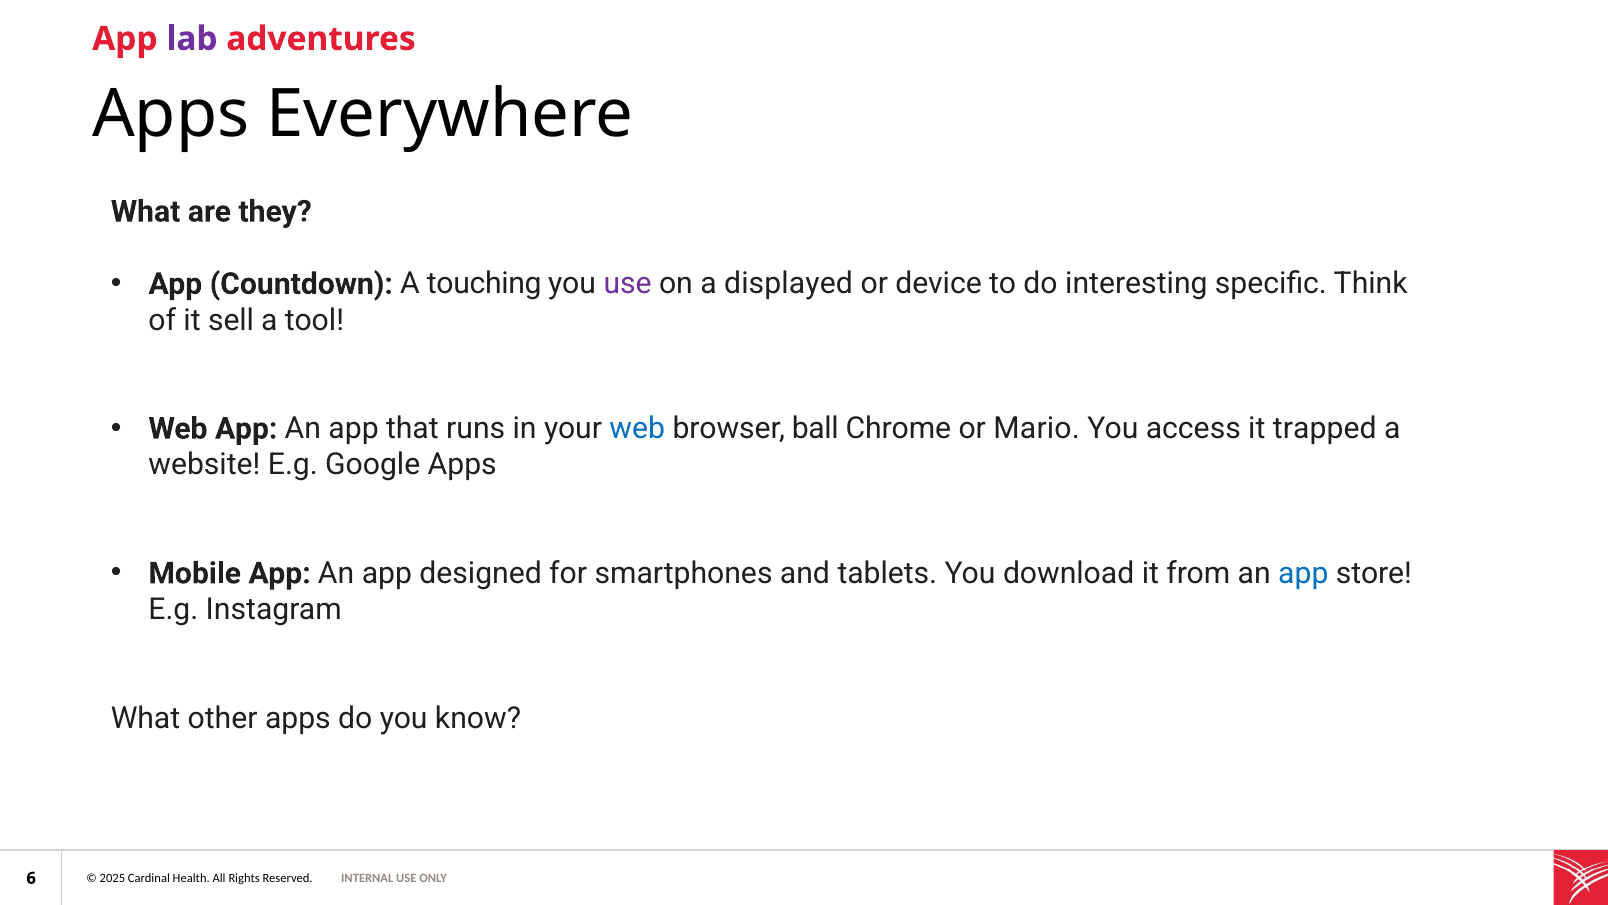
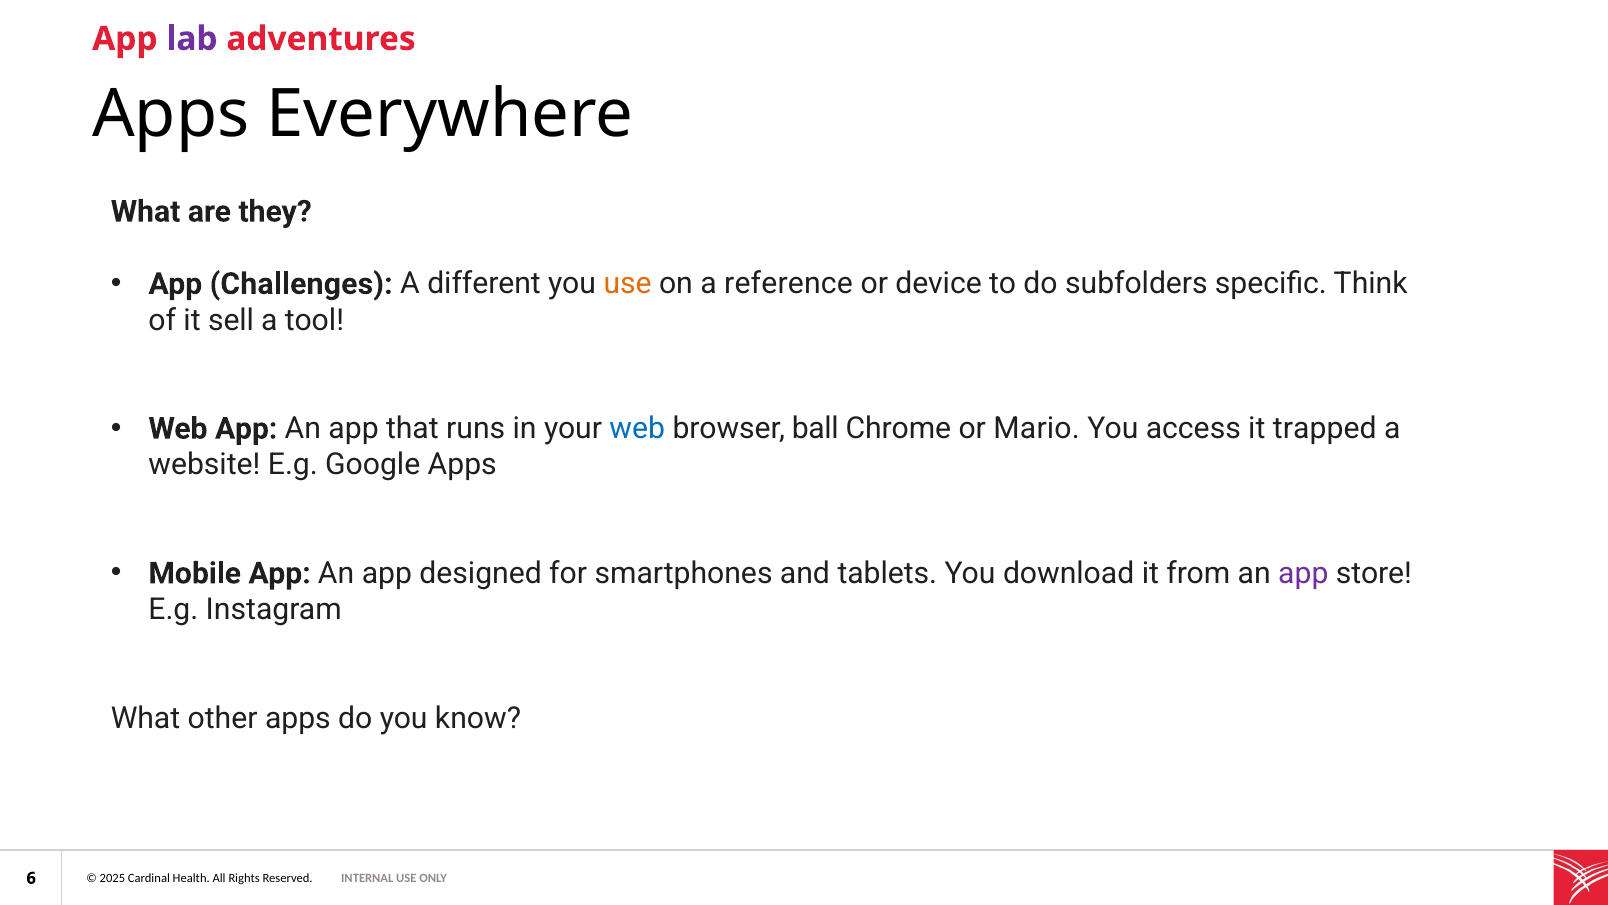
Countdown: Countdown -> Challenges (301, 284)
touching: touching -> different (484, 284)
use colour: purple -> orange (628, 284)
displayed: displayed -> reference (789, 284)
interesting: interesting -> subfolders (1136, 284)
app colour: blue -> purple (1303, 573)
